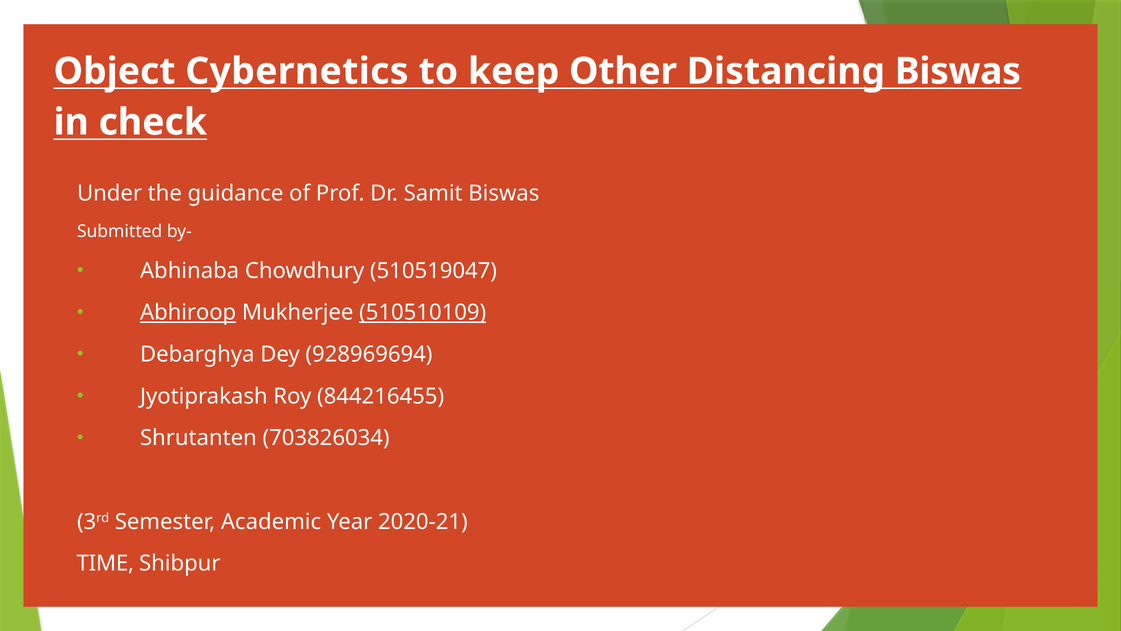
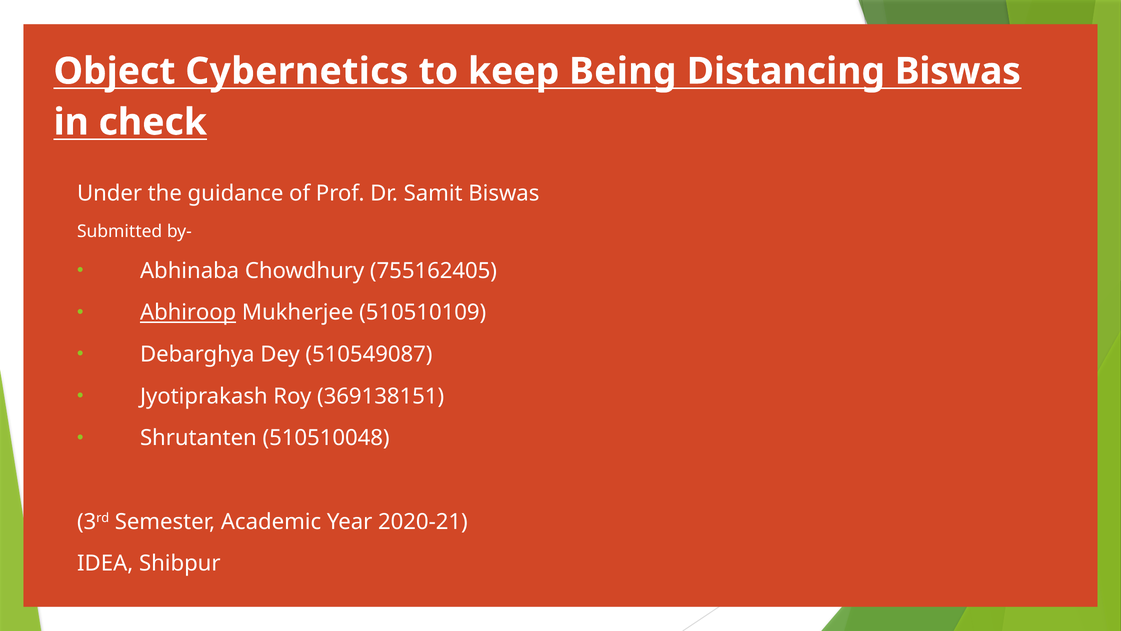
Other: Other -> Being (623, 71)
510519047: 510519047 -> 755162405 (434, 271)
510510109 underline: present -> none (423, 312)
928969694: 928969694 -> 510549087 (369, 354)
844216455: 844216455 -> 369138151 (381, 396)
703826034: 703826034 -> 510510048 (326, 438)
TIME: TIME -> IDEA (105, 563)
